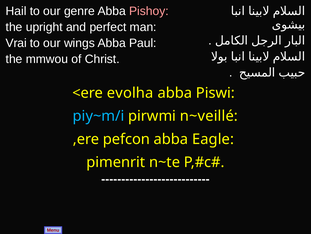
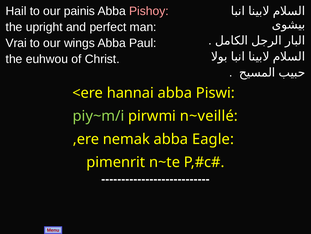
genre: genre -> painis (79, 11)
mmwou: mmwou -> euhwou (47, 59)
evolha: evolha -> hannai (130, 93)
piy~m/i colour: light blue -> light green (99, 116)
pefcon: pefcon -> nemak (126, 139)
